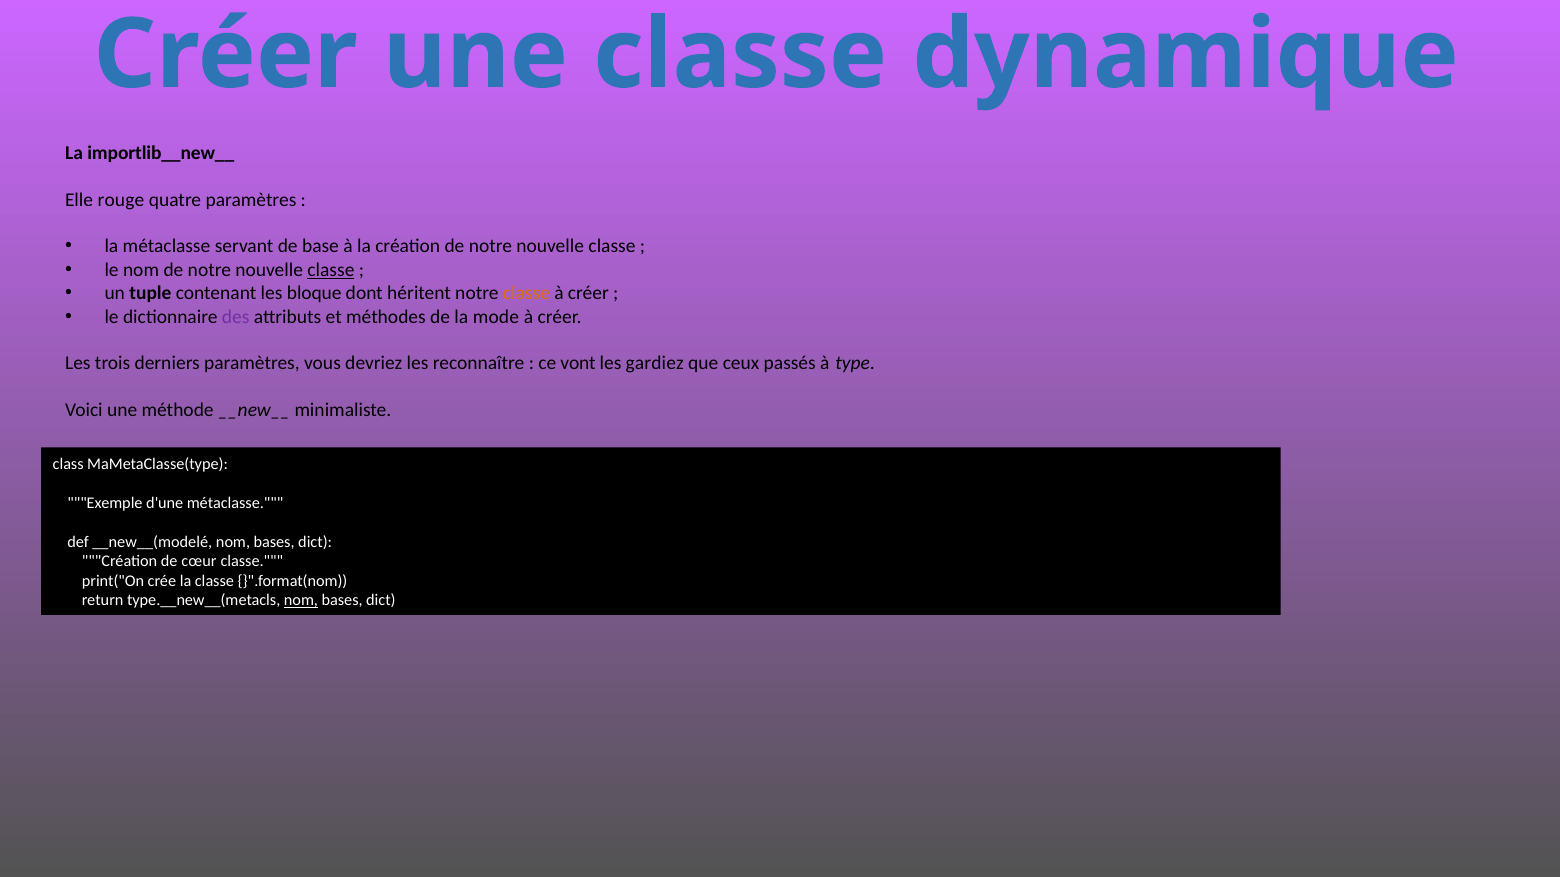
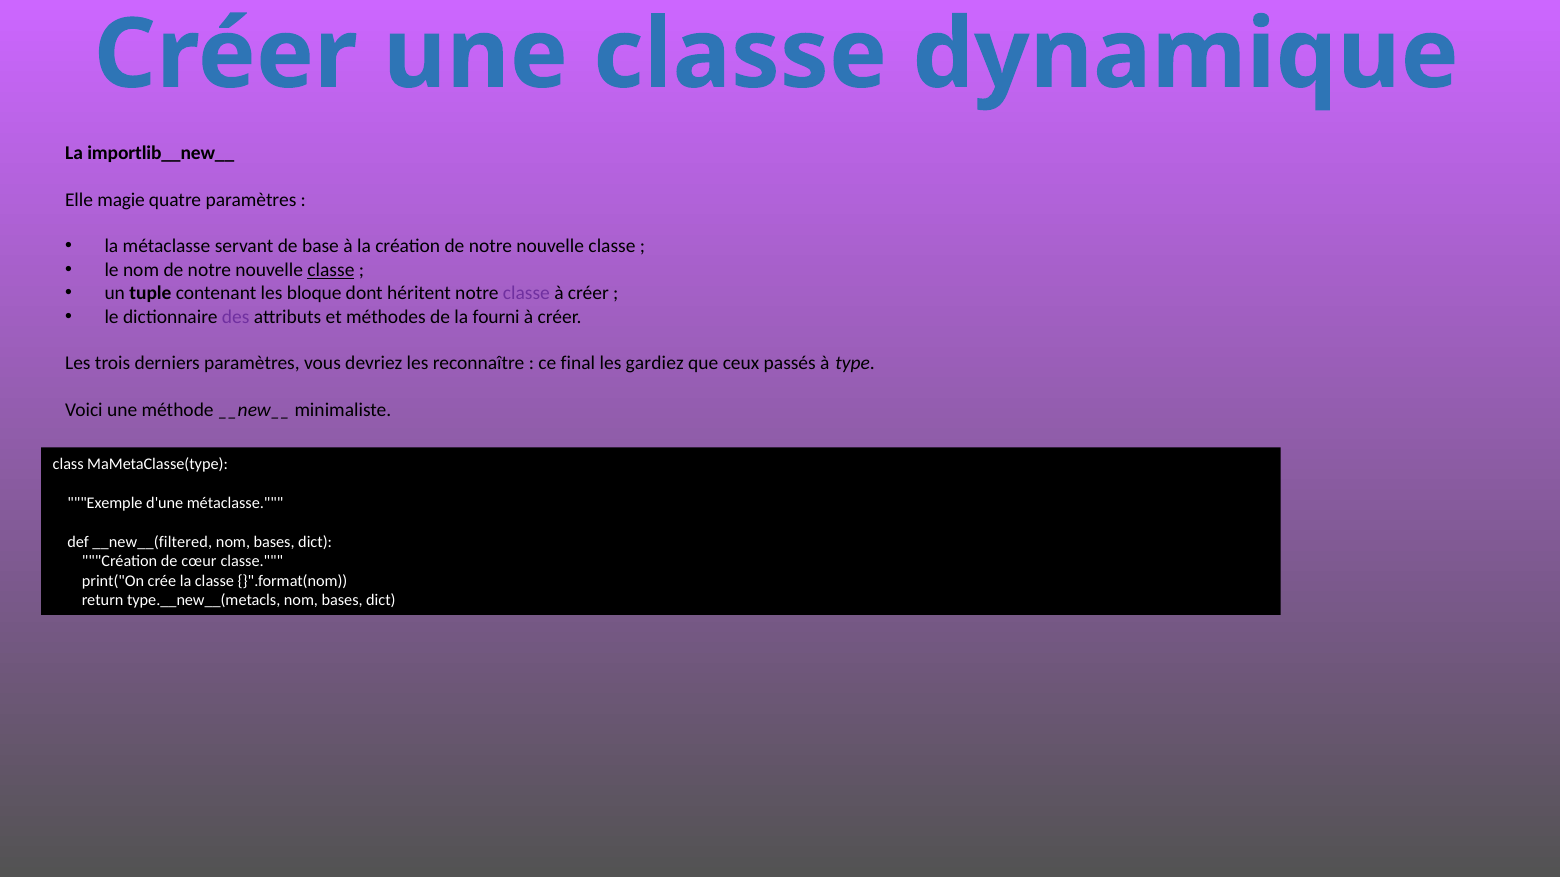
rouge: rouge -> magie (121, 200)
classe colour: orange -> purple (526, 293)
mode: mode -> fourni (496, 317)
vont: vont -> final (578, 364)
__new__(modelé: __new__(modelé -> __new__(filtered (152, 542)
nom underline: present -> none (301, 601)
